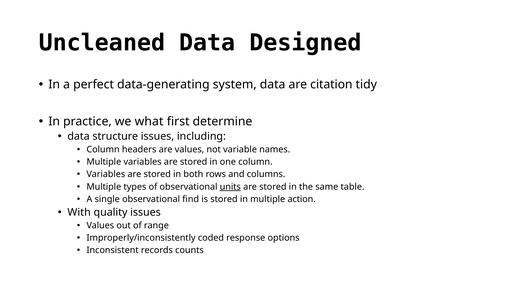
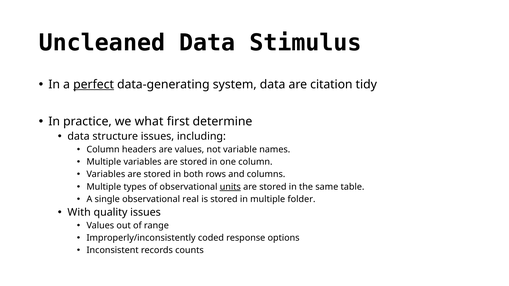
Designed: Designed -> Stimulus (306, 43)
perfect underline: none -> present (94, 85)
find: find -> real (191, 199)
action: action -> folder (302, 199)
